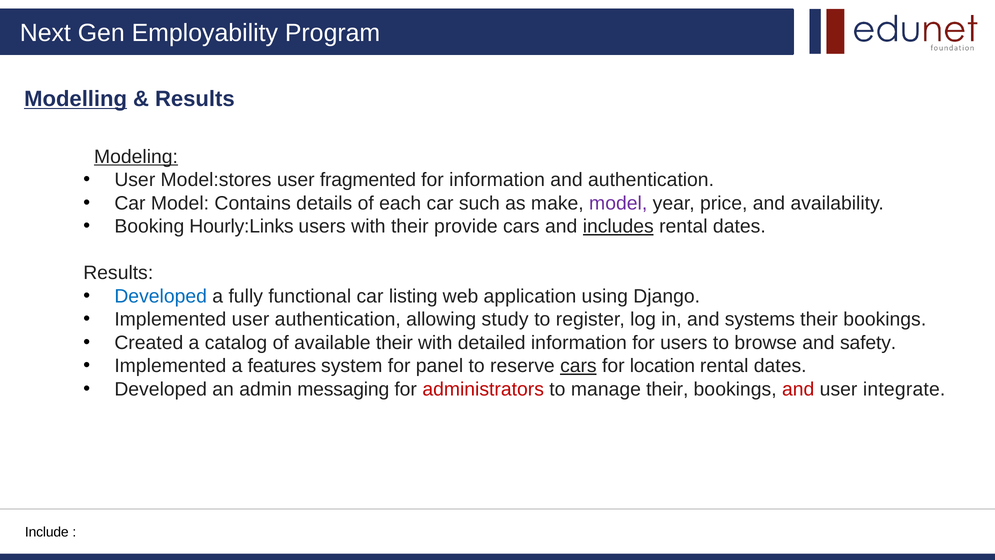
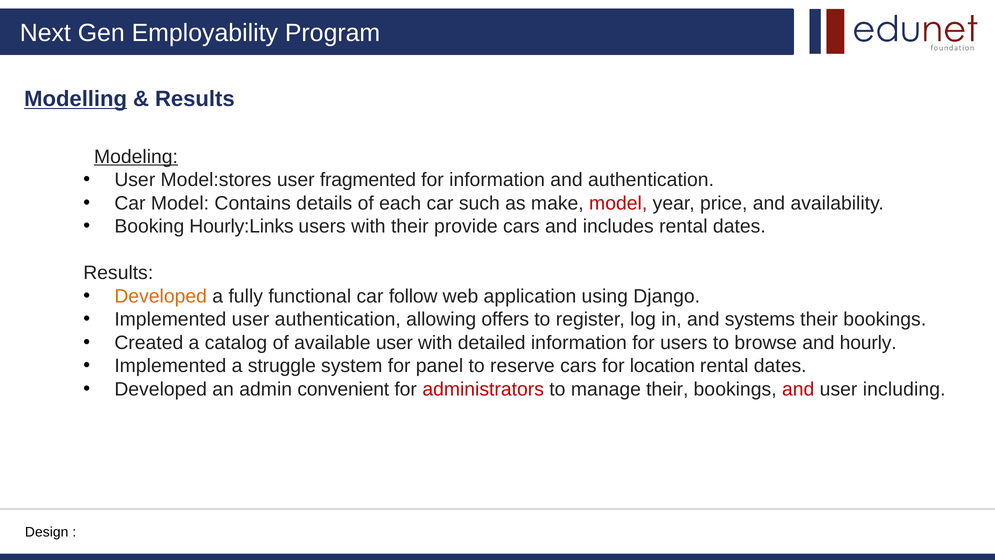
model colour: purple -> red (618, 203)
includes underline: present -> none (618, 226)
Developed colour: blue -> orange (161, 296)
listing: listing -> follow (413, 296)
study: study -> offers (505, 319)
available their: their -> user (394, 342)
safety: safety -> hourly (868, 342)
features: features -> struggle (282, 366)
cars underline: present -> none (578, 366)
messaging: messaging -> convenient (343, 389)
integrate: integrate -> including (904, 389)
Include: Include -> Design (47, 532)
